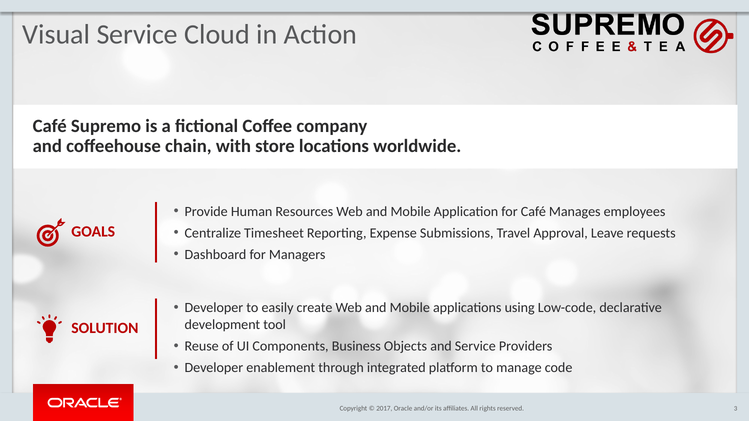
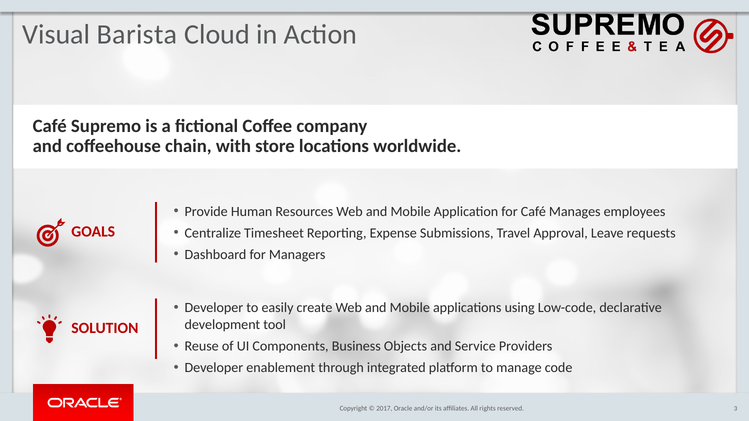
Visual Service: Service -> Barista (137, 34)
